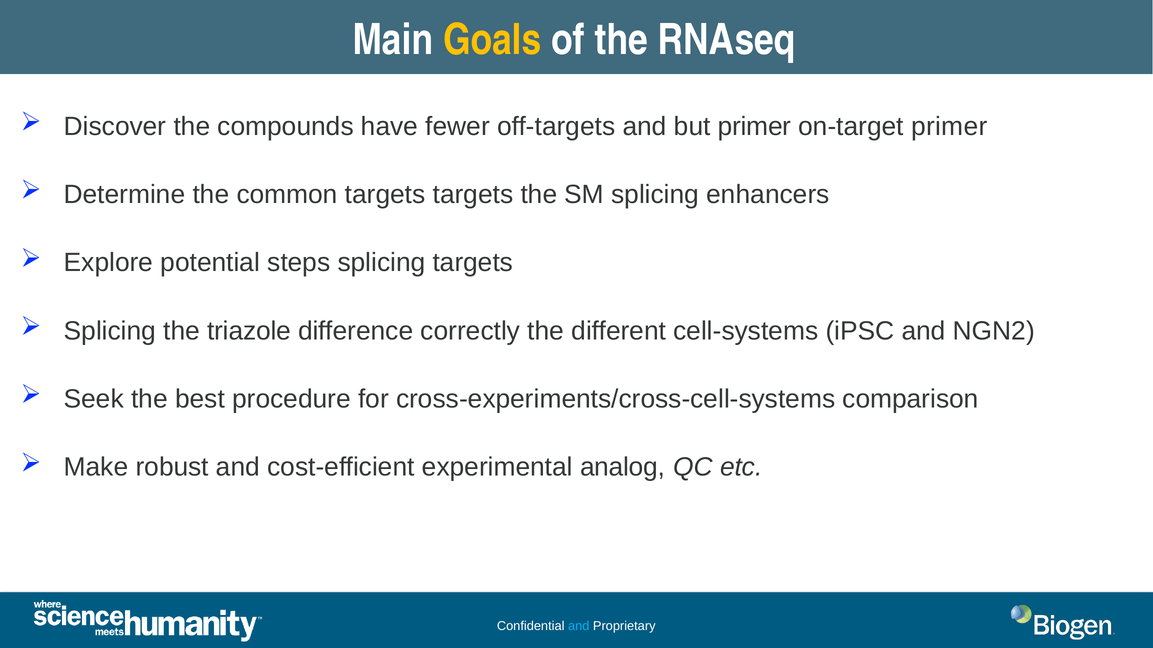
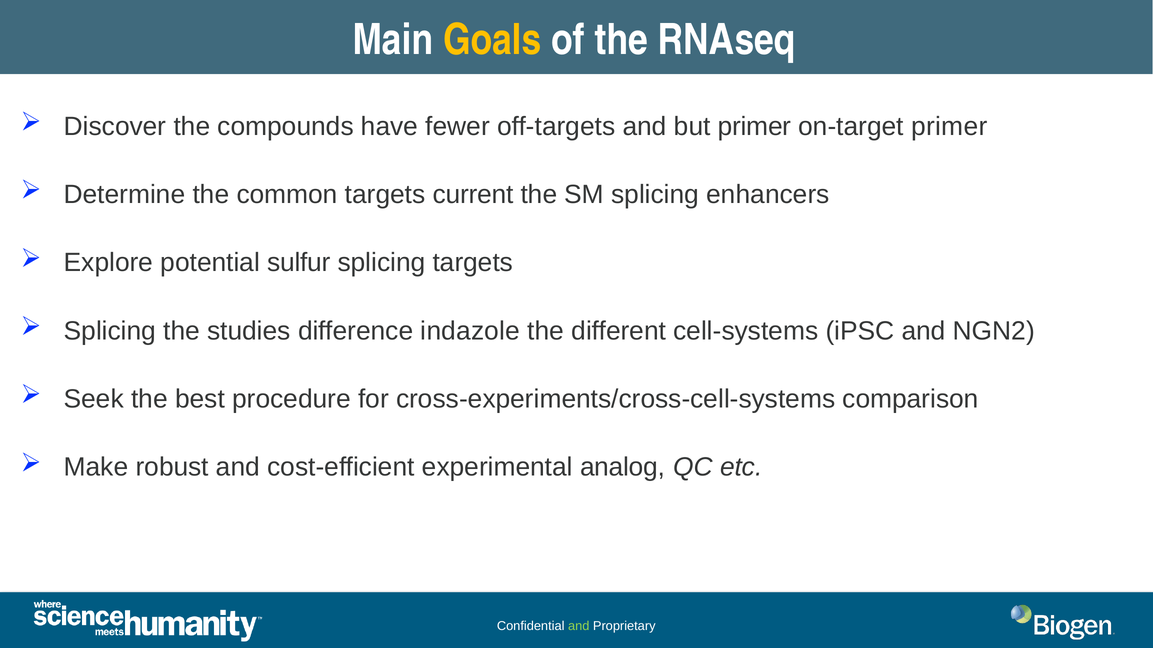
targets targets: targets -> current (473, 195)
steps: steps -> sulfur (299, 263)
triazole: triazole -> studies (249, 331)
correctly: correctly -> indazole (470, 331)
and colour: light blue -> light green (579, 627)
